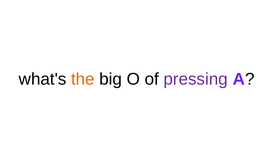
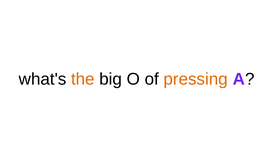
pressing colour: purple -> orange (196, 79)
